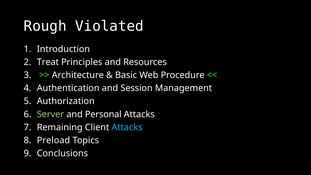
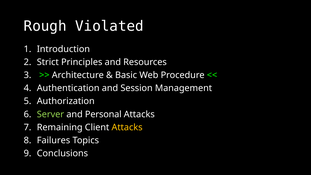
Treat: Treat -> Strict (48, 62)
Attacks colour: light blue -> yellow (127, 127)
Preload: Preload -> Failures (54, 140)
